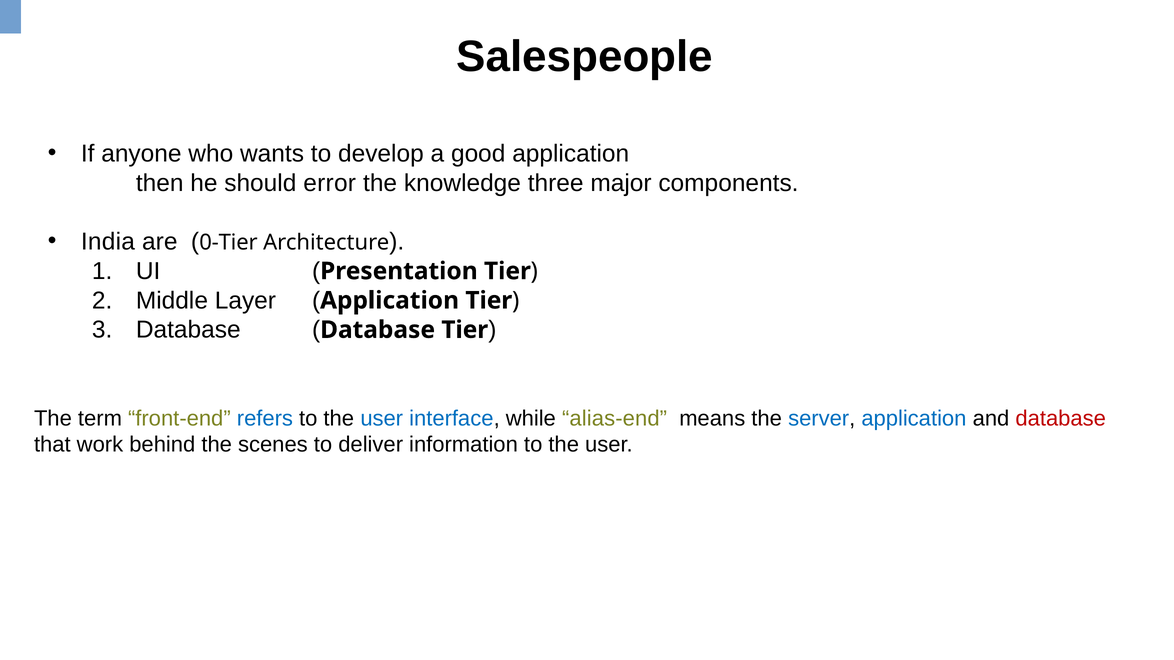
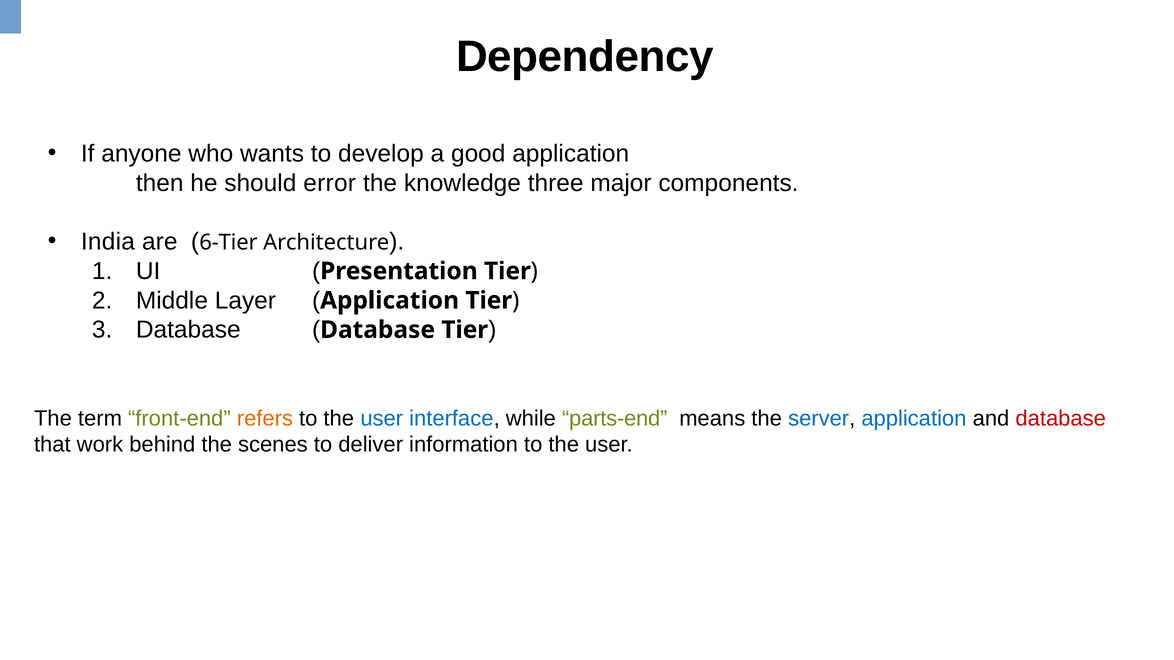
Salespeople: Salespeople -> Dependency (585, 57)
0-Tier: 0-Tier -> 6-Tier (228, 243)
refers colour: blue -> orange (265, 419)
alias-end: alias-end -> parts-end (615, 419)
